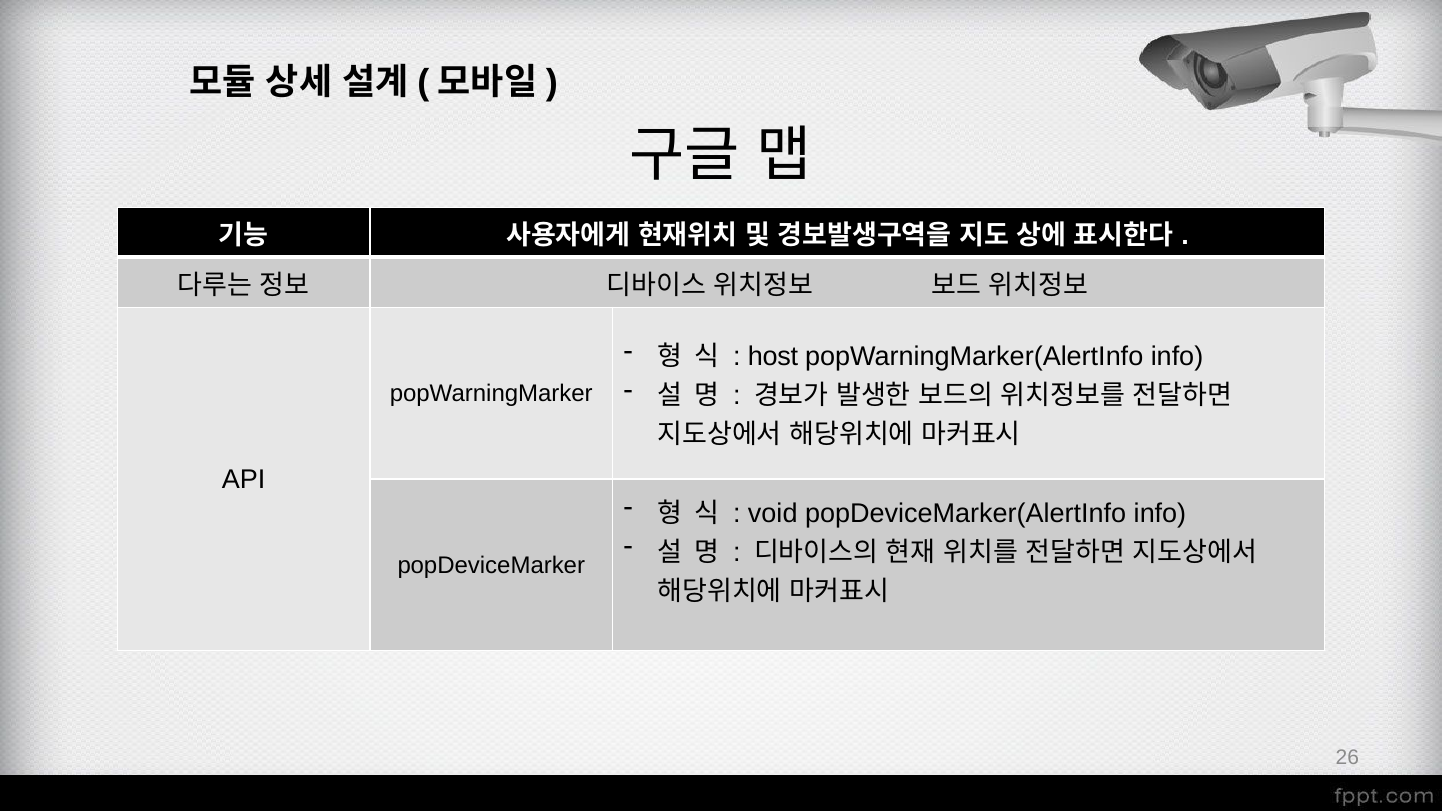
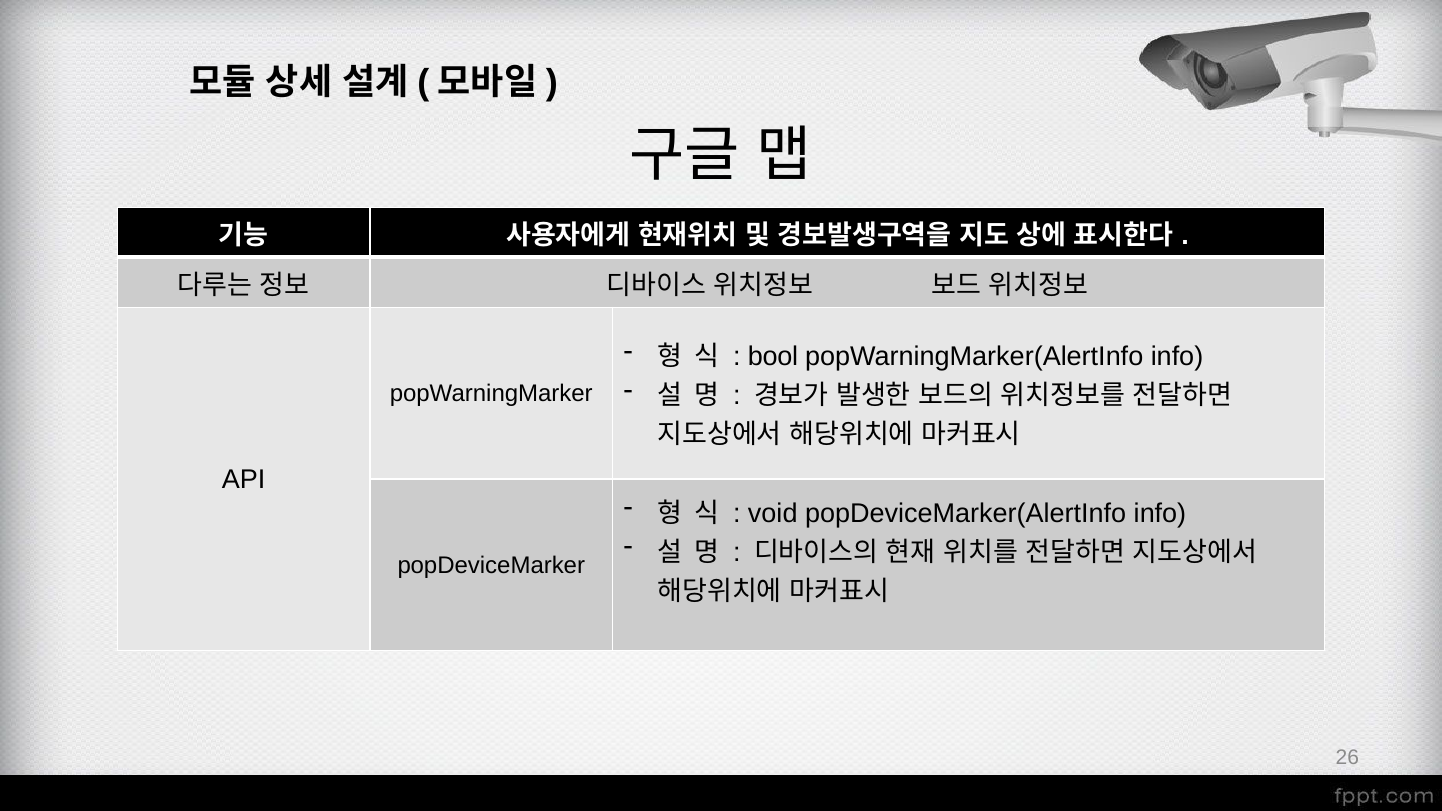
host: host -> bool (773, 357)
